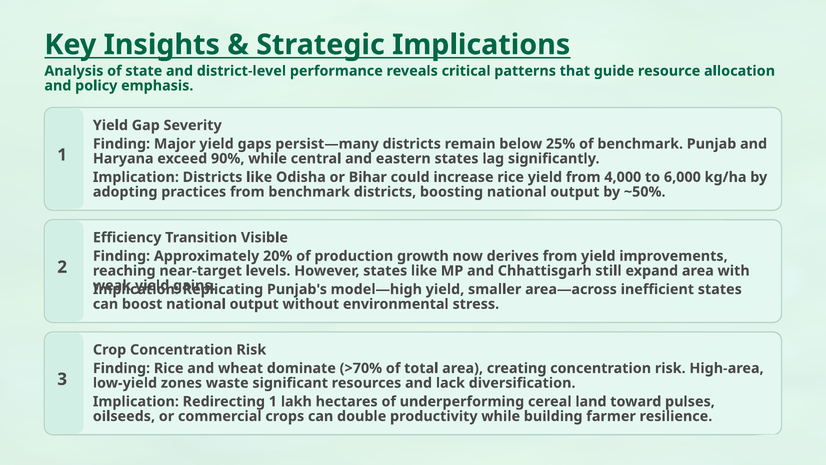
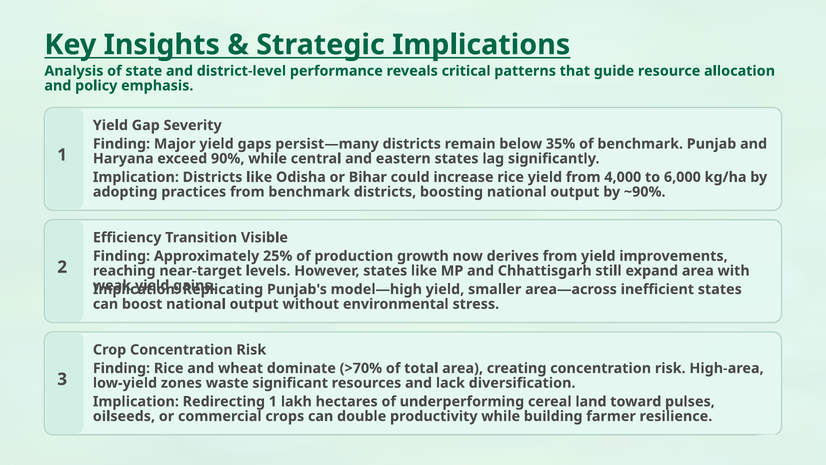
25%: 25% -> 35% (561, 144)
~50%: ~50% -> ~90% (645, 192)
20%: 20% -> 25% (278, 256)
